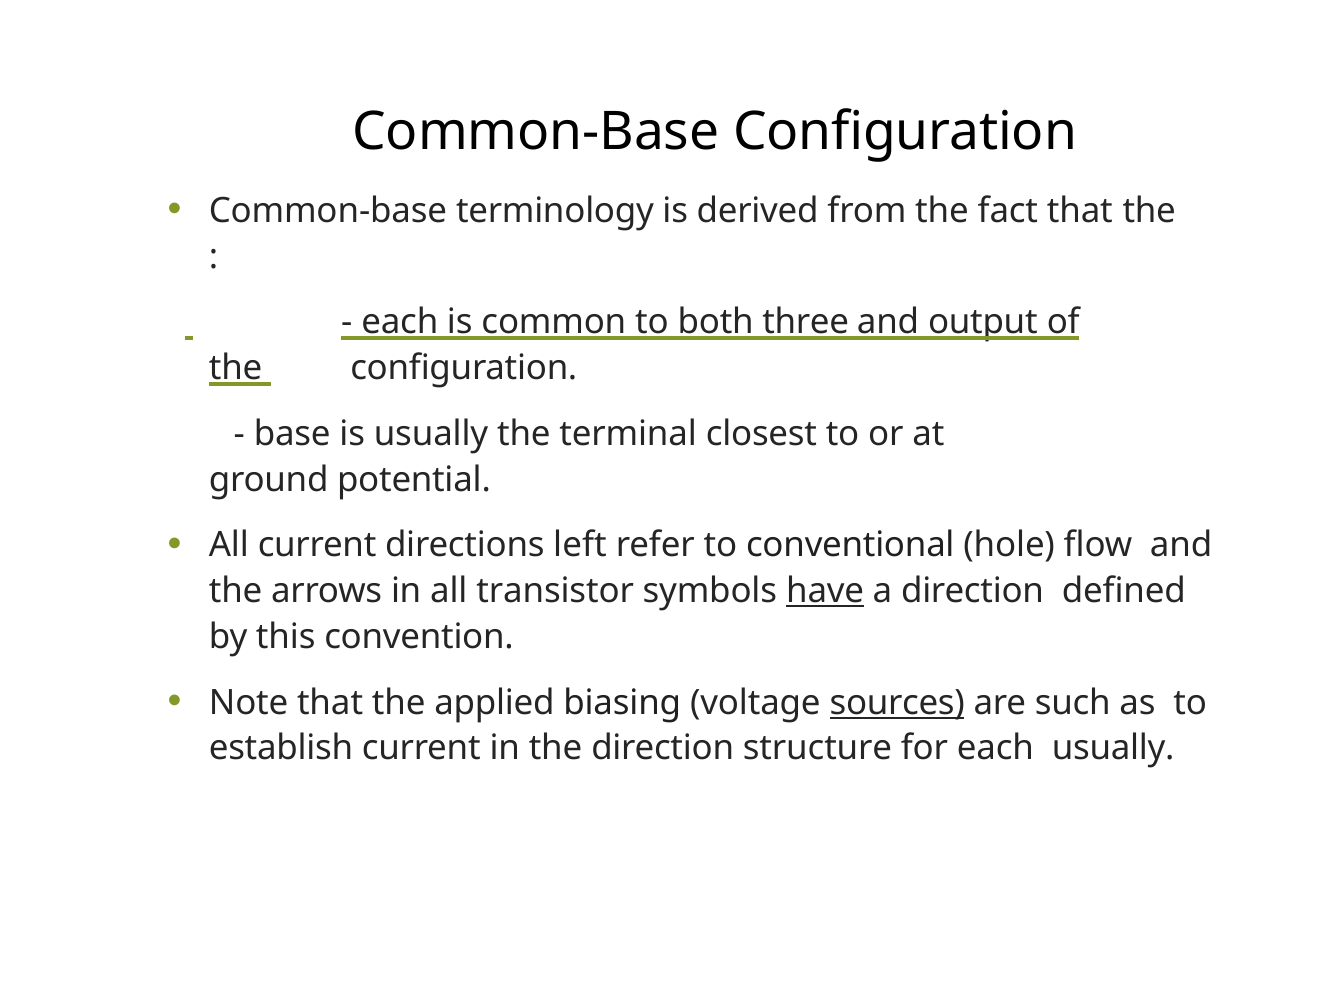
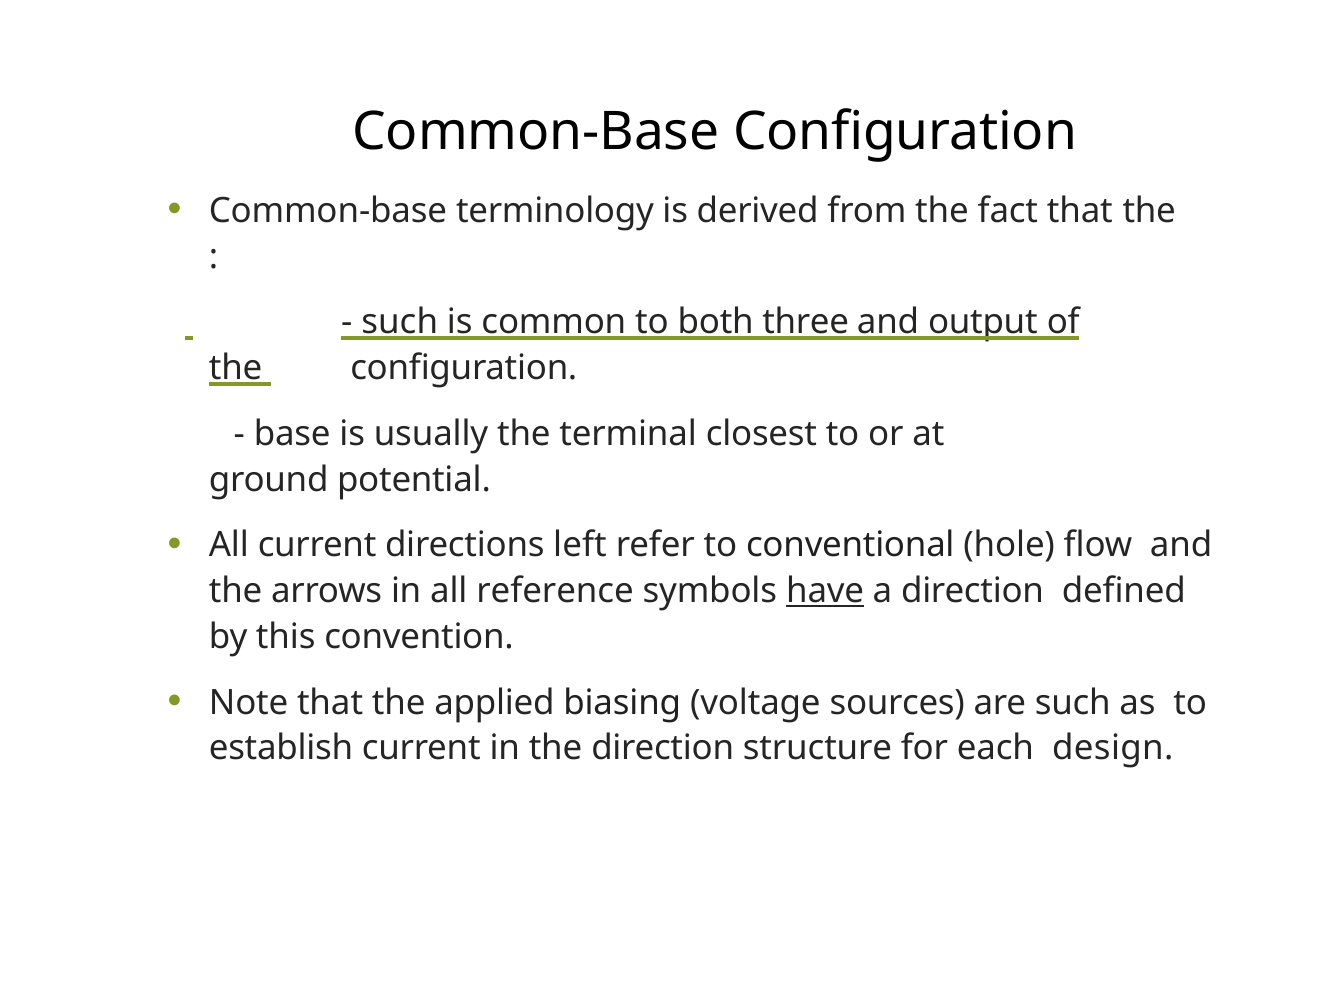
each: each -> such (400, 322)
transistor: transistor -> reference (555, 591)
sources underline: present -> none (897, 702)
each usually: usually -> design (1113, 748)
